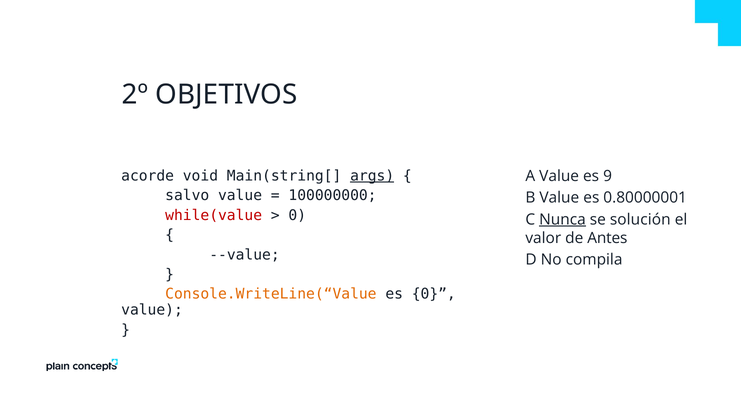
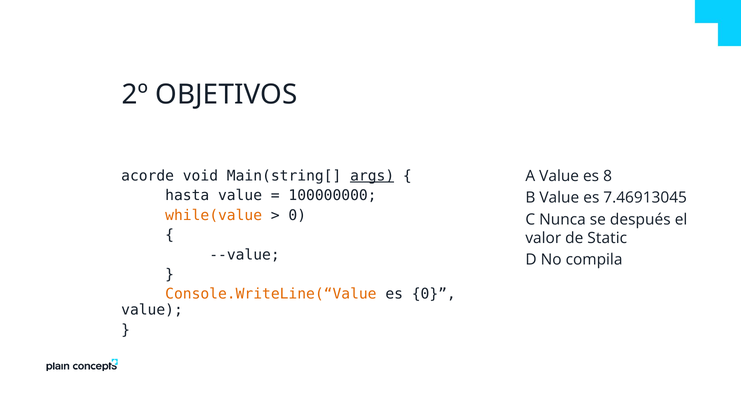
9: 9 -> 8 (608, 176)
salvo: salvo -> hasta (187, 195)
0.80000001: 0.80000001 -> 7.46913045 (645, 198)
while(value colour: red -> orange (214, 215)
Nunca underline: present -> none (562, 219)
solución: solución -> después (640, 219)
Antes: Antes -> Static (607, 238)
